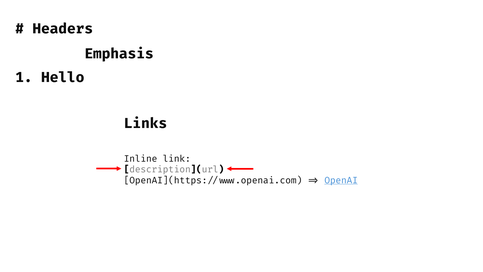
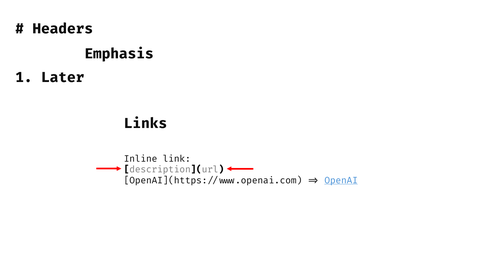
Hello: Hello -> Later (63, 77)
